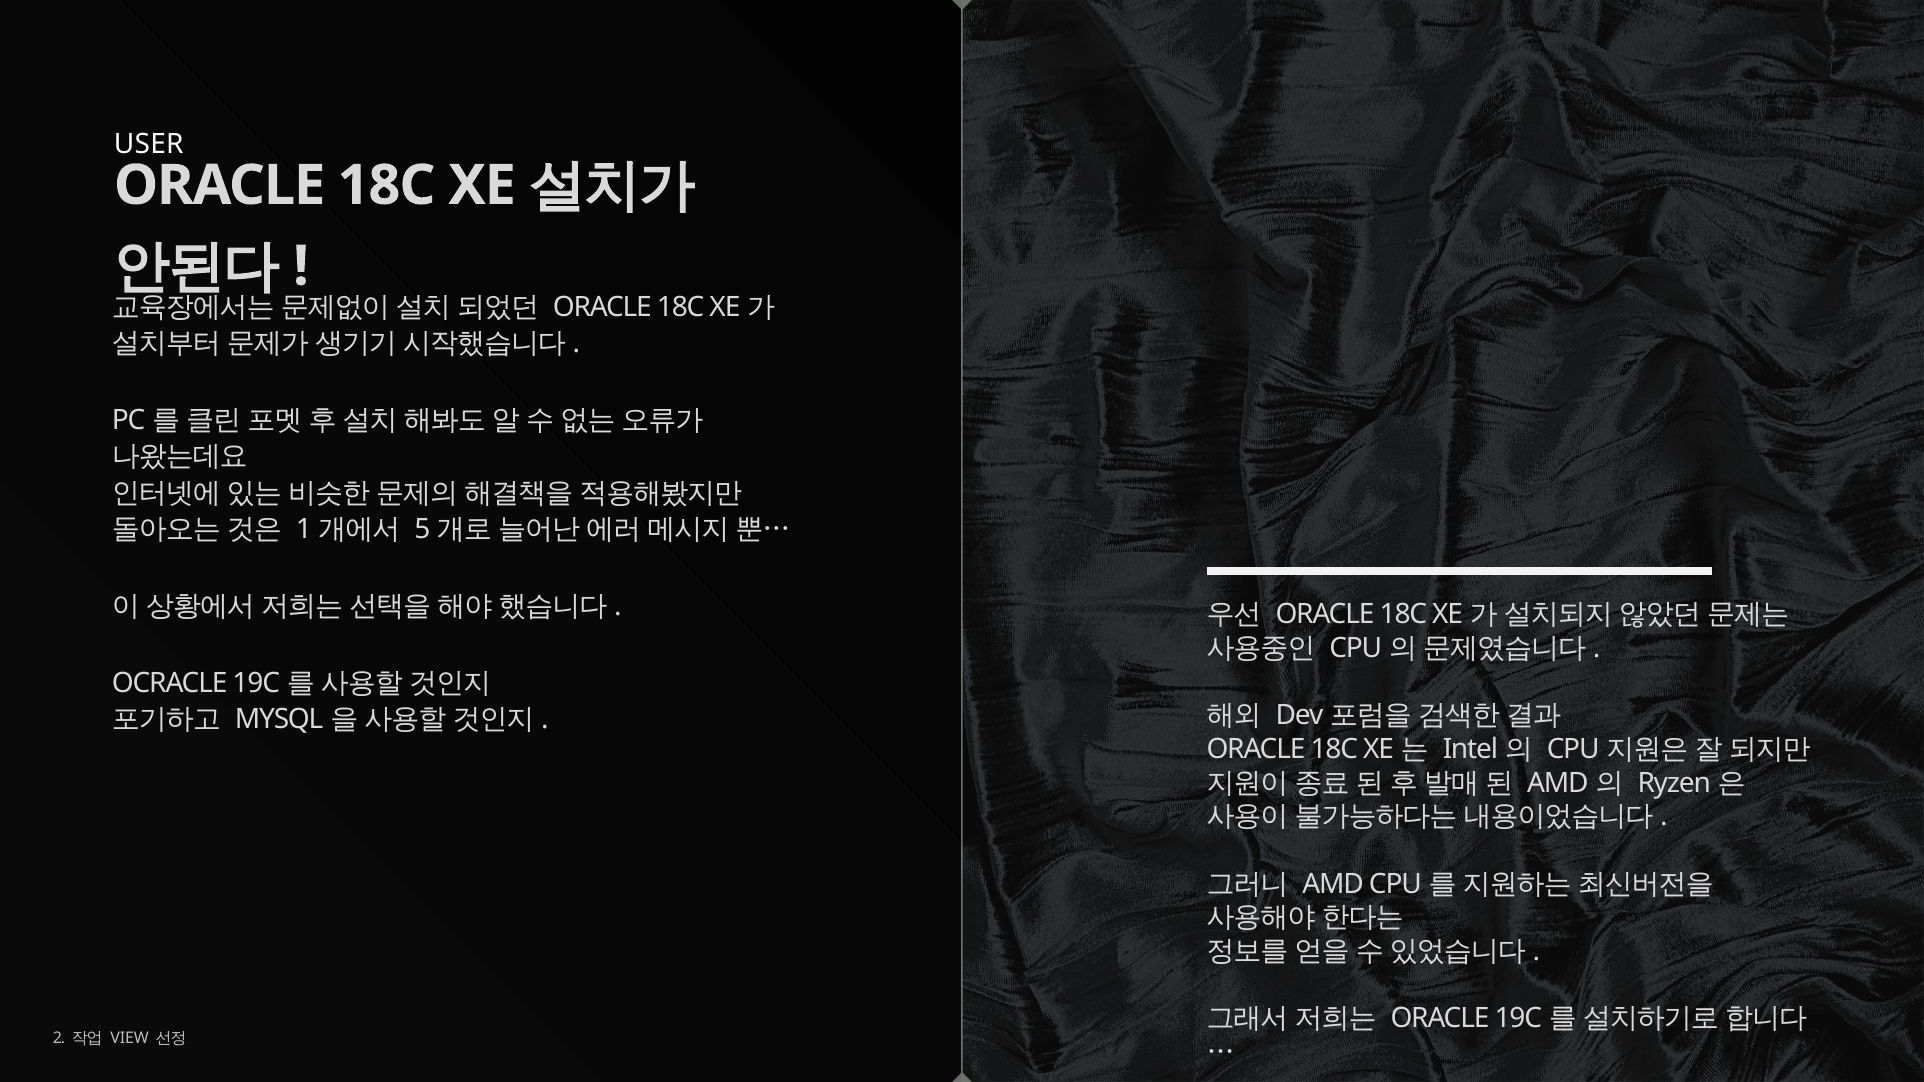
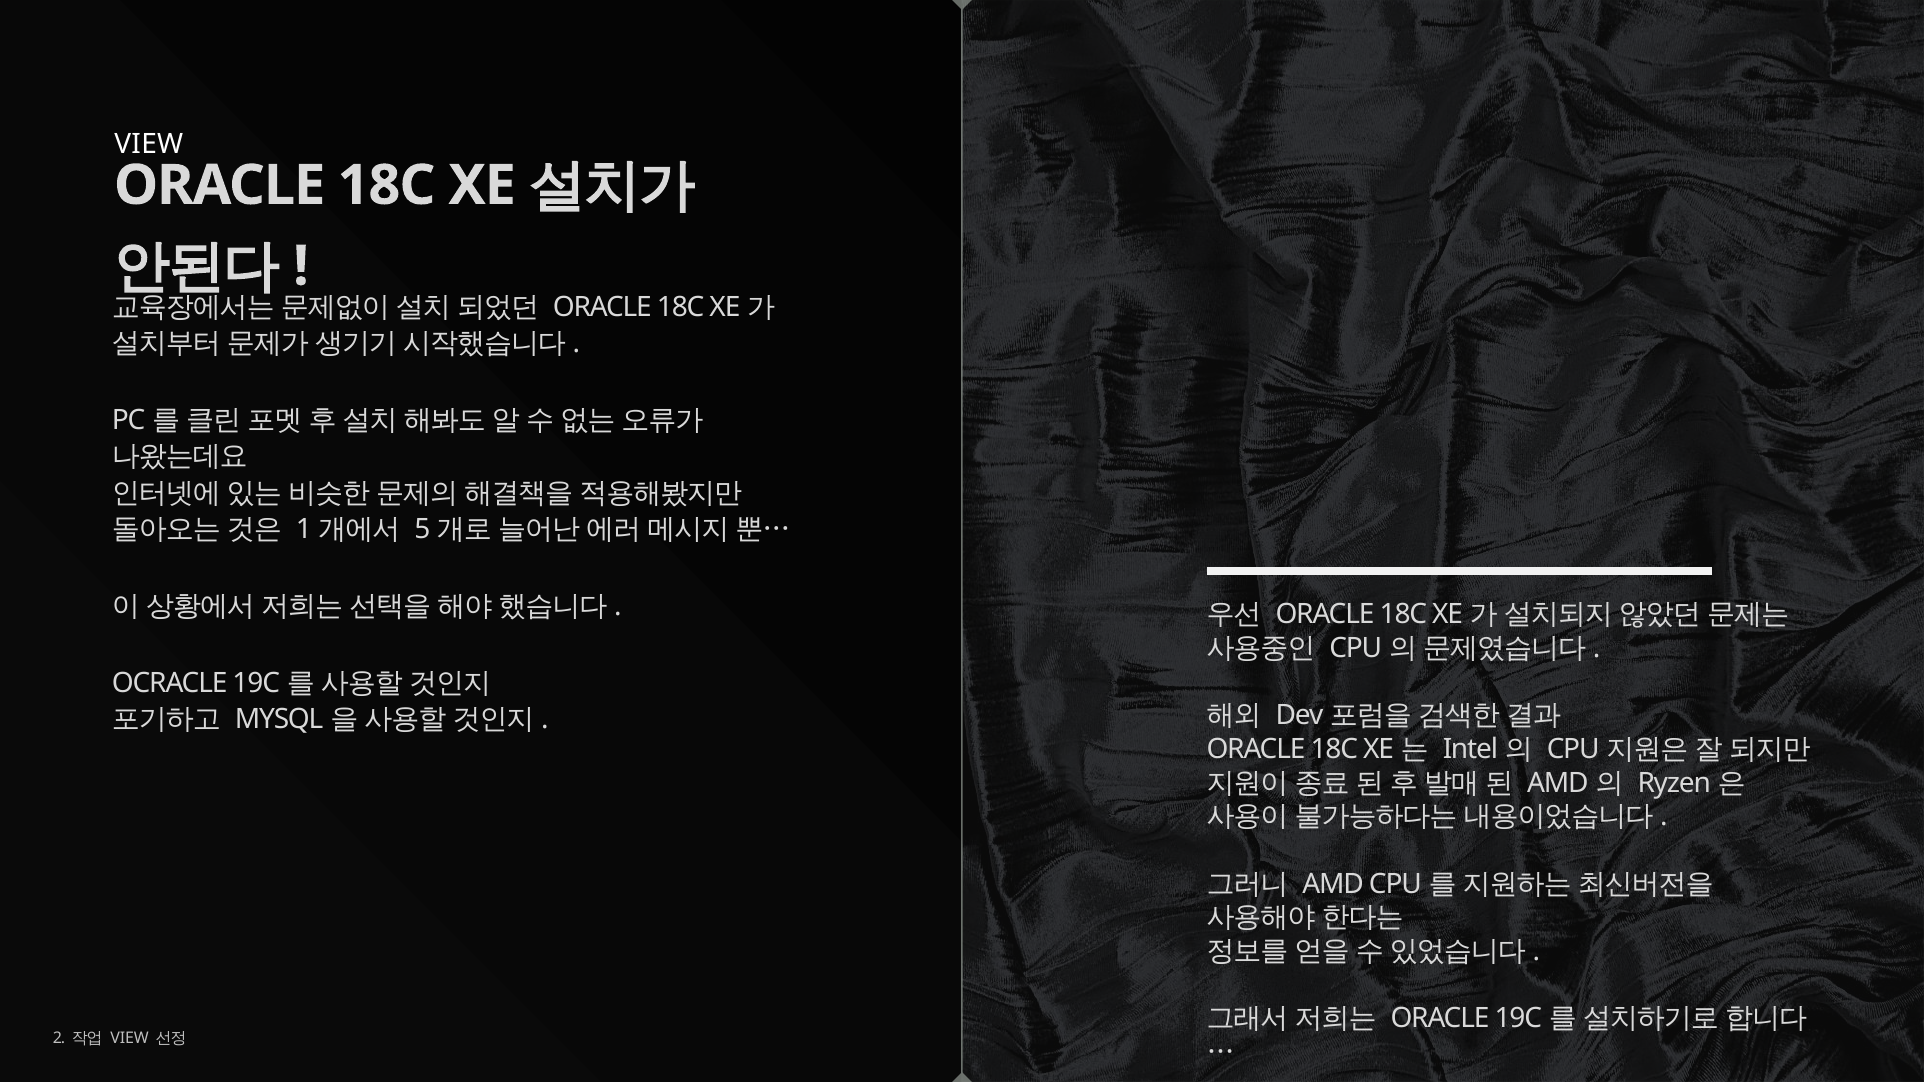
USER: USER -> VIEW (149, 144)
